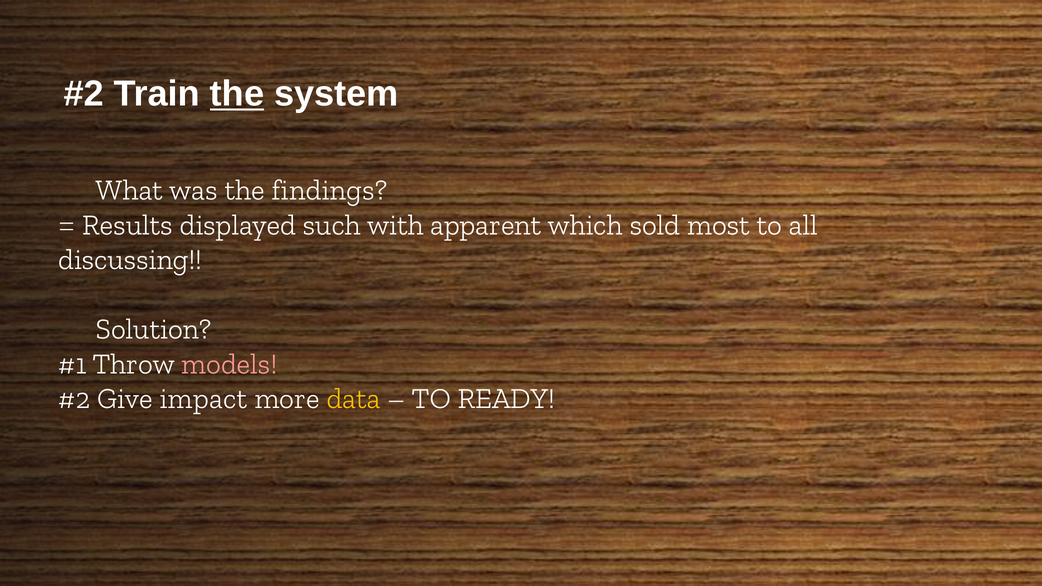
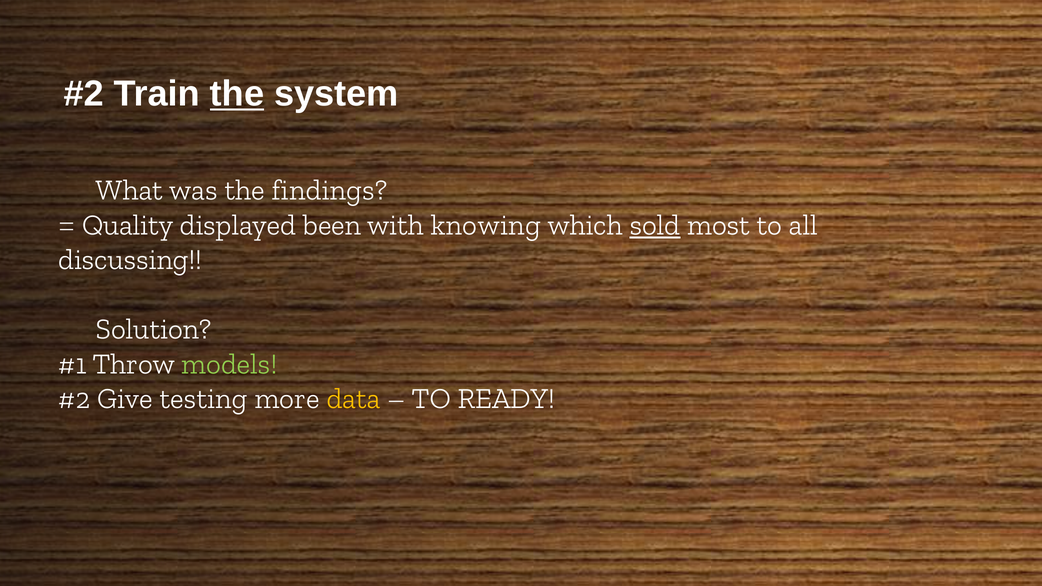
Results: Results -> Quality (128, 225)
such: such -> been (332, 225)
apparent: apparent -> knowing (486, 225)
sold underline: none -> present (655, 225)
models colour: pink -> light green (229, 364)
impact: impact -> testing (204, 399)
